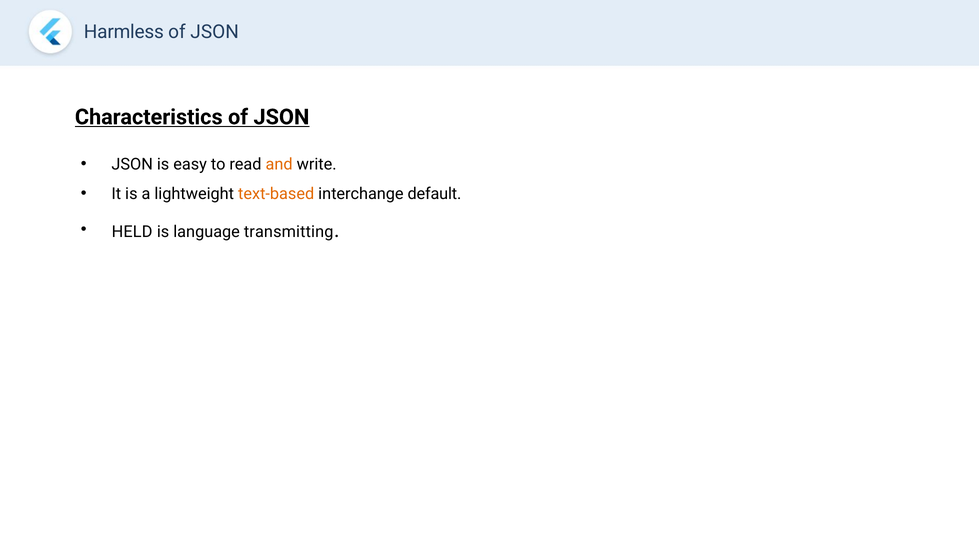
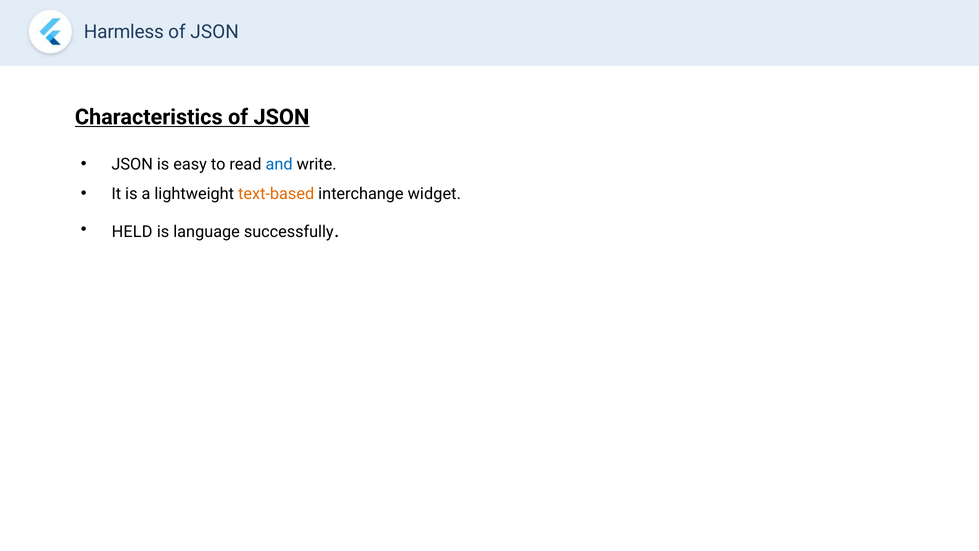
and colour: orange -> blue (279, 164)
default: default -> widget (434, 194)
transmitting: transmitting -> successfully (289, 232)
